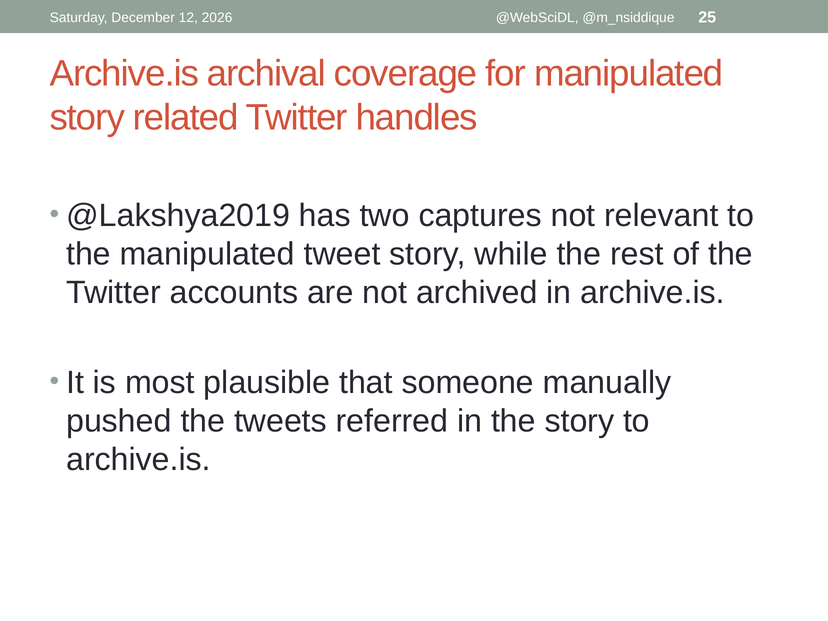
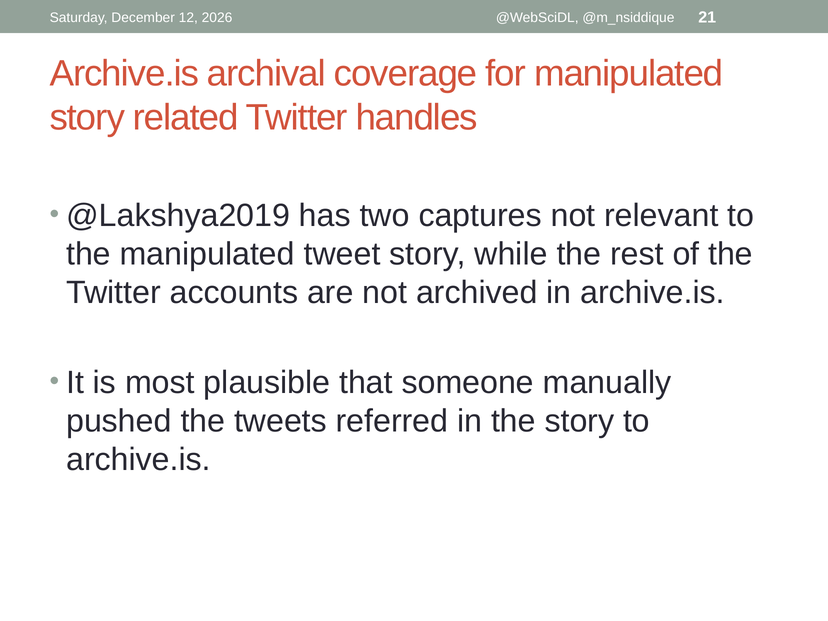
25: 25 -> 21 (707, 18)
